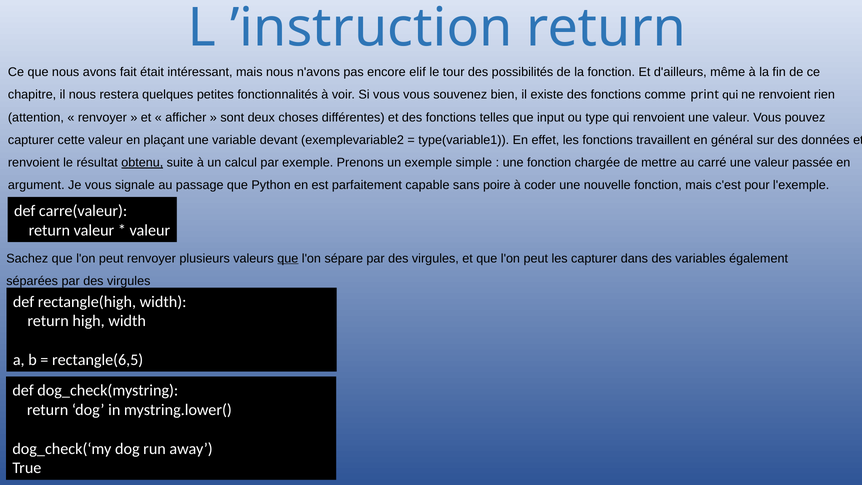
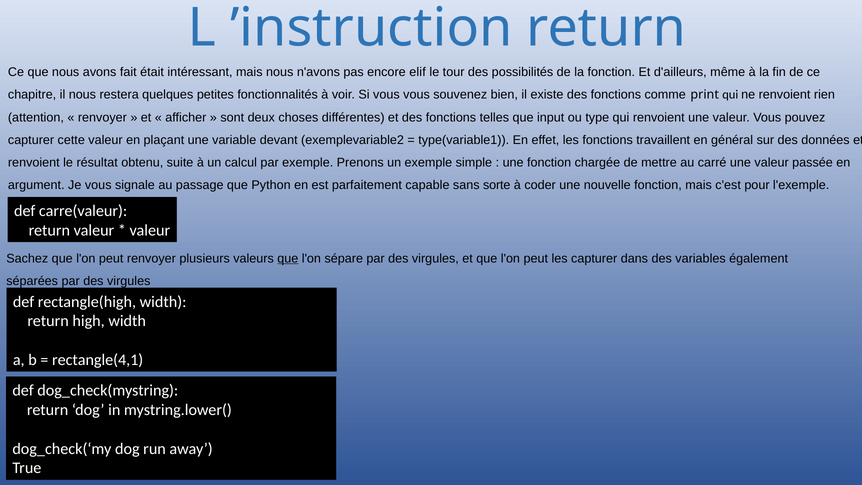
obtenu underline: present -> none (142, 163)
poire: poire -> sorte (497, 185)
rectangle(6,5: rectangle(6,5 -> rectangle(4,1 (98, 360)
